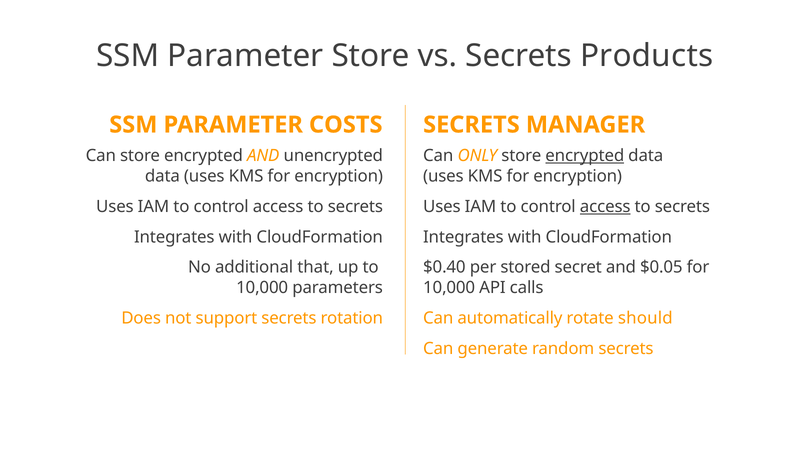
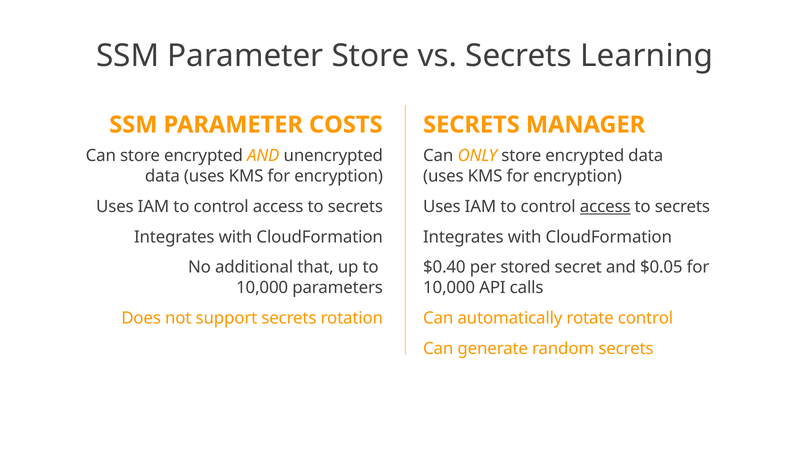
Products: Products -> Learning (647, 56)
encrypted underline: present -> none (585, 156)
rotate should: should -> control (646, 318)
